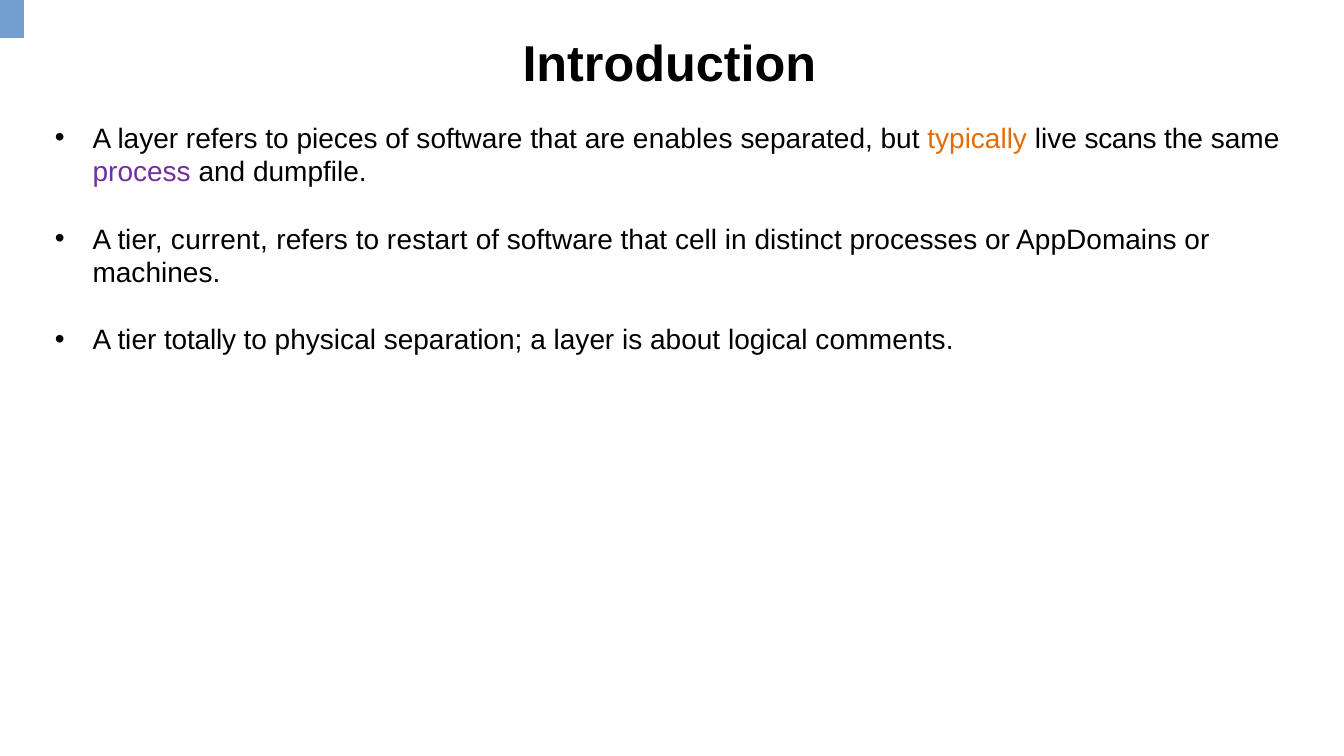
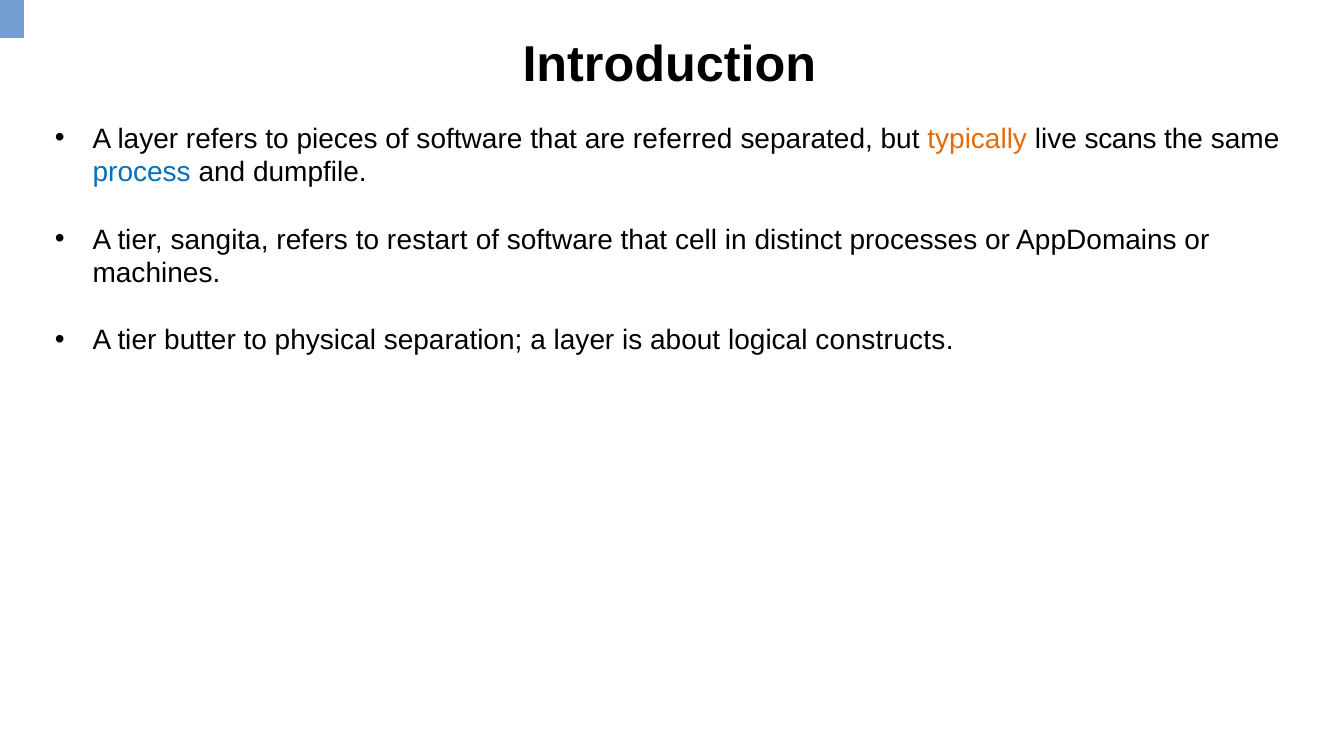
enables: enables -> referred (683, 139)
process colour: purple -> blue (142, 173)
current: current -> sangita (220, 240)
totally: totally -> butter (200, 341)
comments: comments -> constructs (884, 341)
